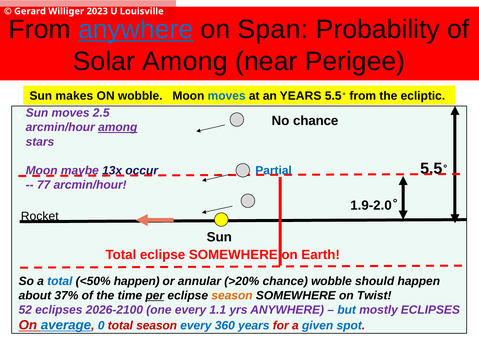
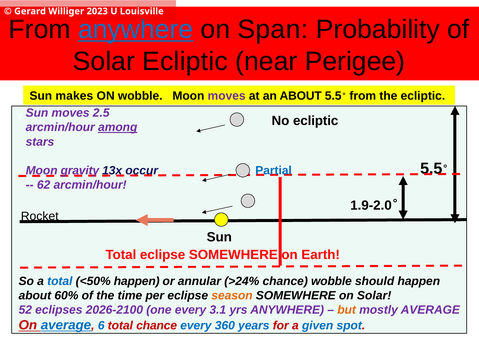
Solar Among: Among -> Ecliptic (185, 61)
moves colour: blue -> purple (227, 96)
an YEARS: YEARS -> ABOUT (301, 96)
No chance: chance -> ecliptic (316, 121)
maybe: maybe -> gravity (80, 171)
77: 77 -> 62 (44, 185)
>20%: >20% -> >24% (242, 281)
37%: 37% -> 60% (66, 296)
per underline: present -> none (155, 296)
on Twist: Twist -> Solar (374, 296)
1.1: 1.1 -> 3.1 (218, 310)
but colour: blue -> orange (347, 310)
mostly ECLIPSES: ECLIPSES -> AVERAGE (430, 310)
0: 0 -> 6 (101, 326)
total season: season -> chance (157, 326)
